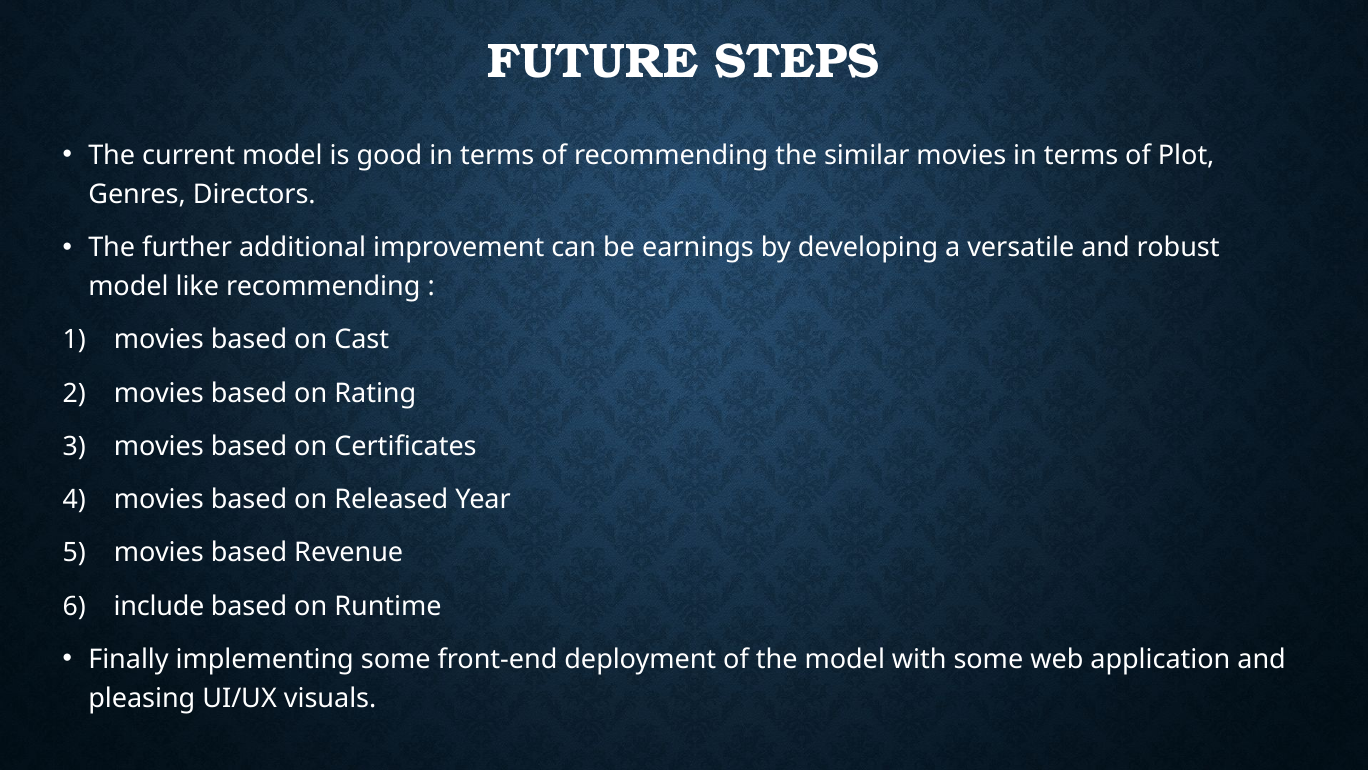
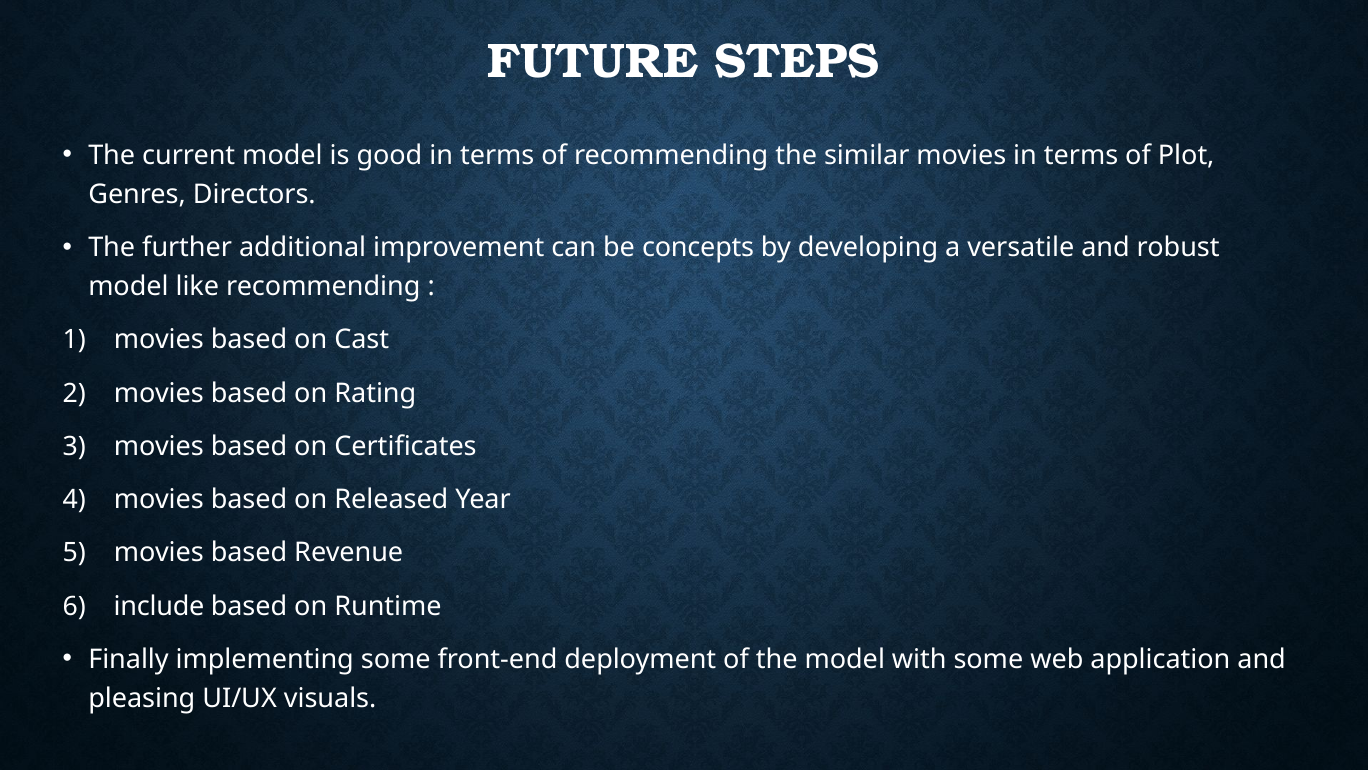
earnings: earnings -> concepts (698, 248)
